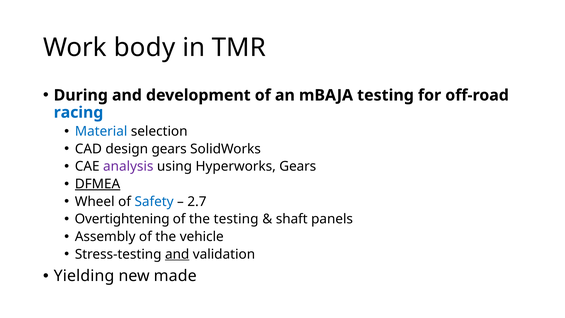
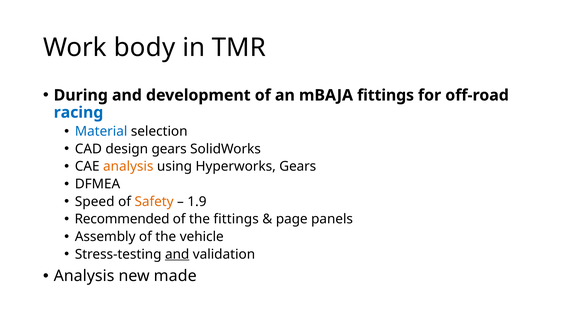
mBAJA testing: testing -> fittings (386, 95)
analysis colour: purple -> orange (128, 166)
DFMEA underline: present -> none (98, 184)
Wheel: Wheel -> Speed (95, 201)
Safety colour: blue -> orange (154, 201)
2.7: 2.7 -> 1.9 (197, 201)
Overtightening: Overtightening -> Recommended (122, 219)
the testing: testing -> fittings (236, 219)
shaft: shaft -> page (292, 219)
Yielding: Yielding -> Analysis (84, 276)
